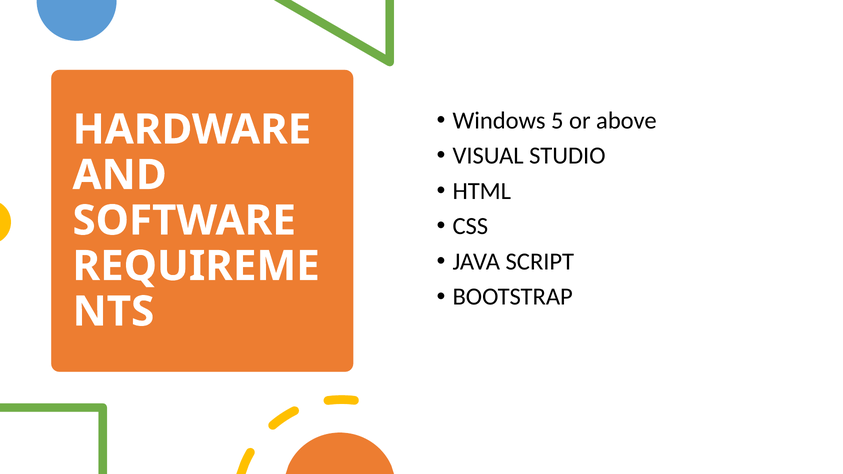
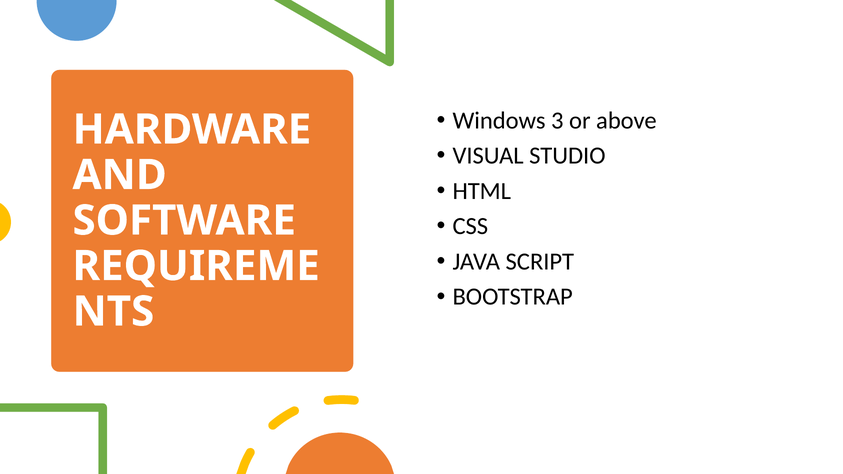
5: 5 -> 3 (557, 120)
